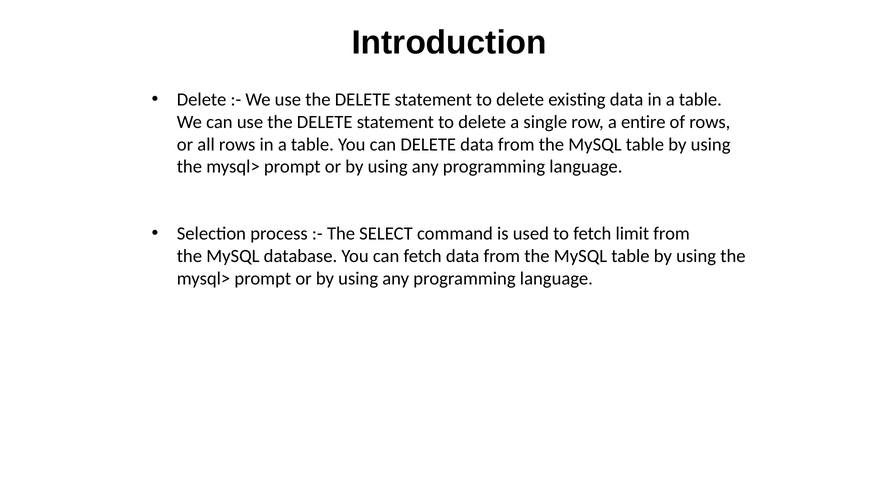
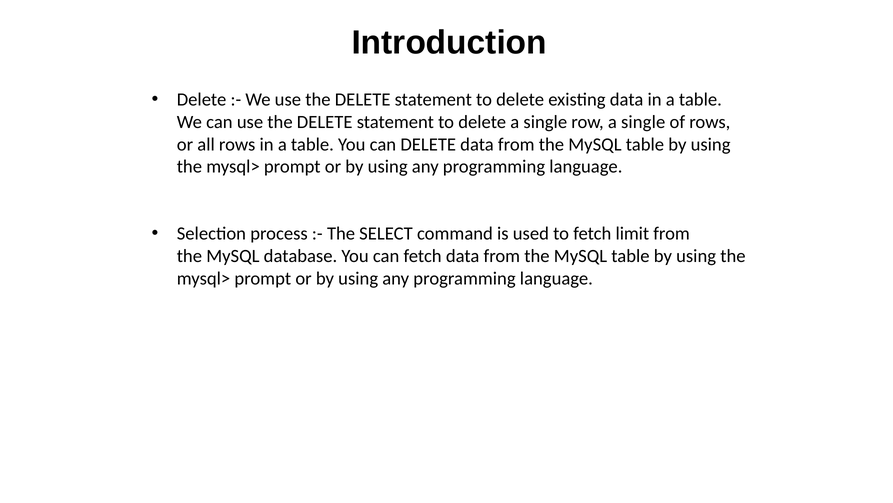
row a entire: entire -> single (643, 122)
